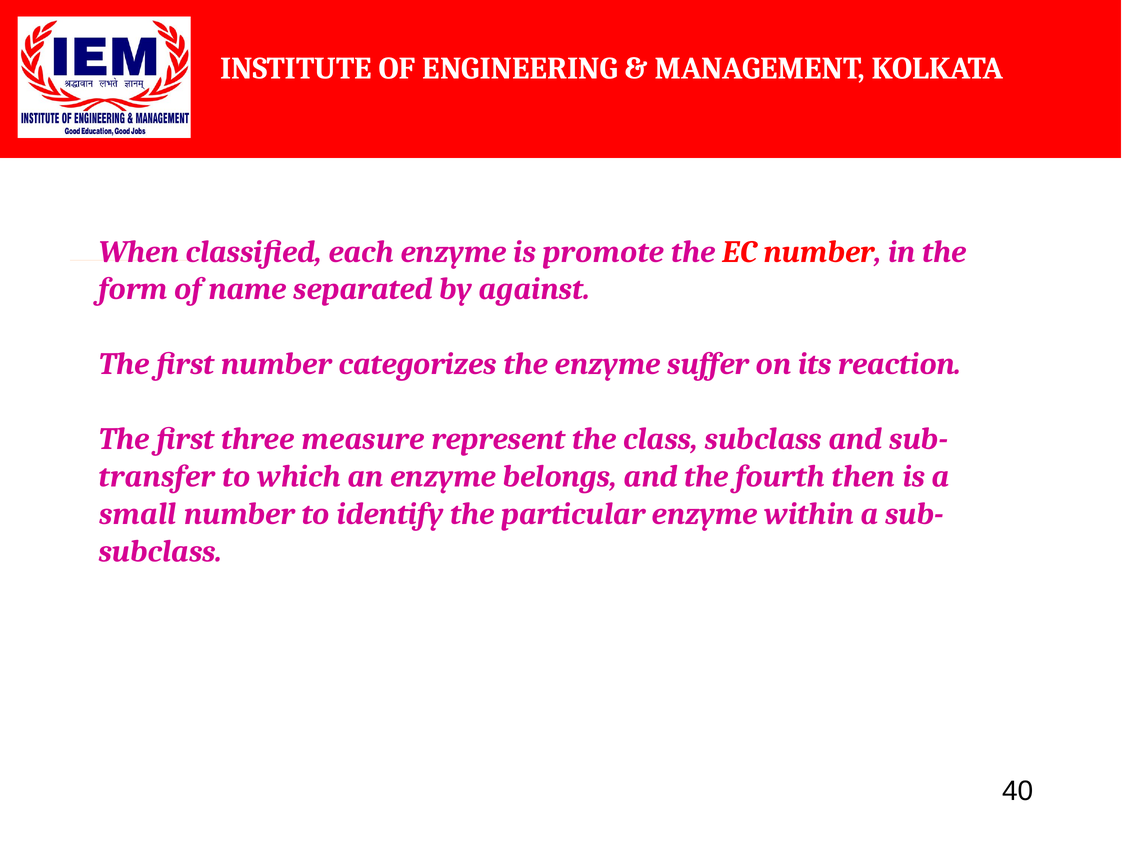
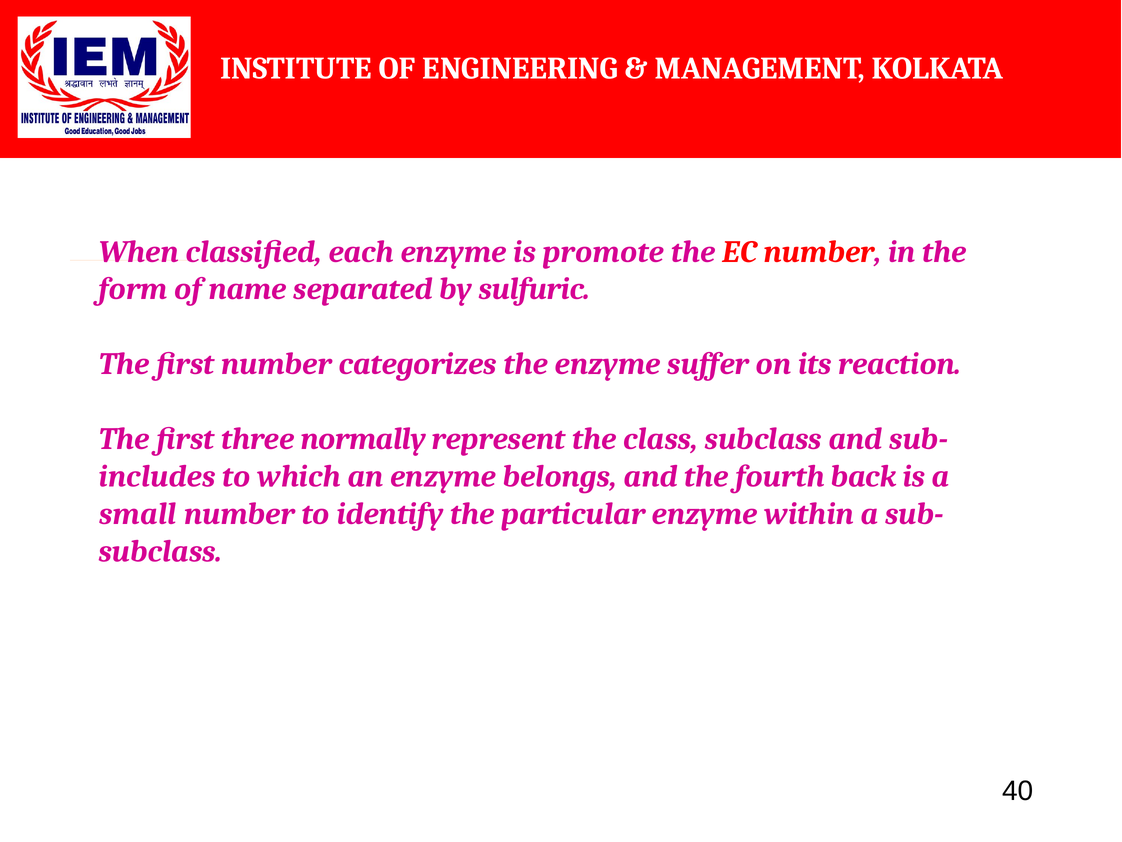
against: against -> sulfuric (534, 289)
measure: measure -> normally (363, 439)
transfer: transfer -> includes (157, 476)
then: then -> back (864, 476)
